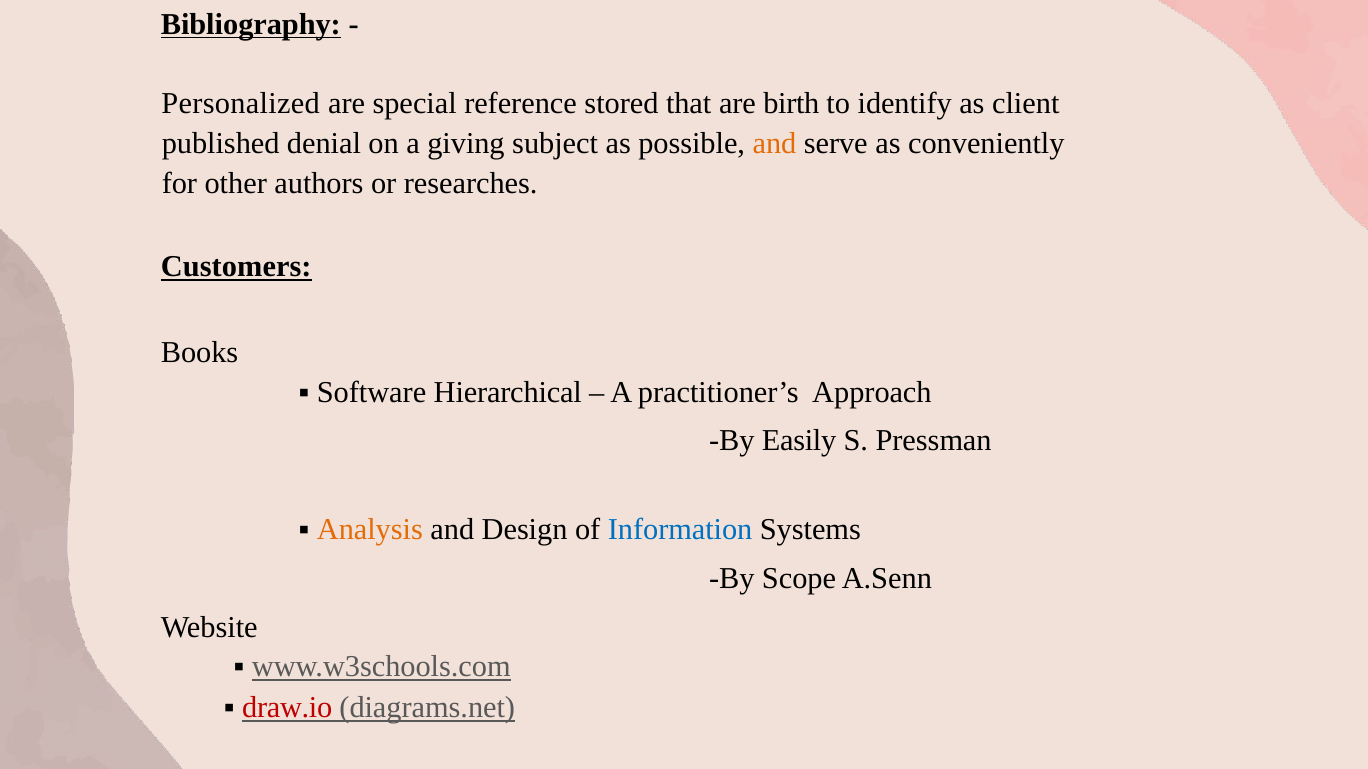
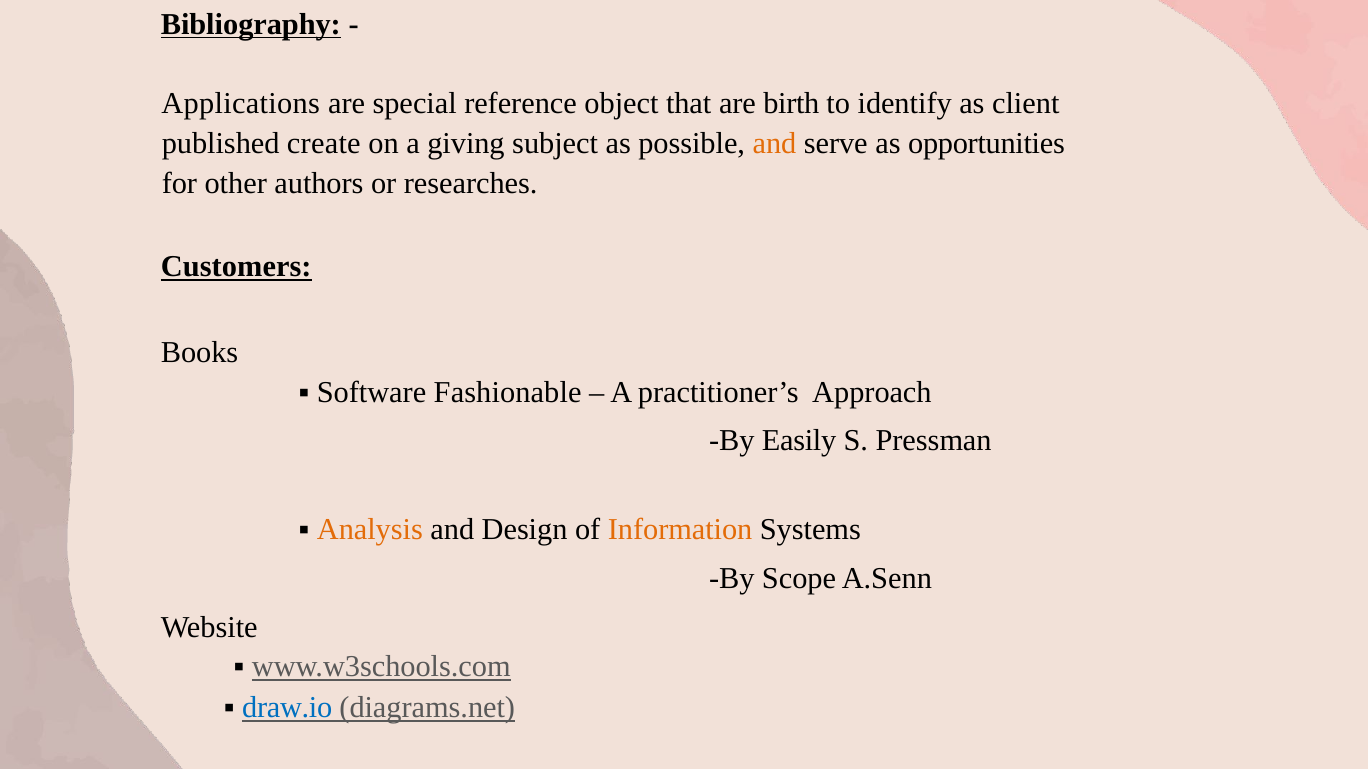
Personalized: Personalized -> Applications (241, 104)
stored: stored -> object (621, 104)
denial: denial -> create (324, 144)
conveniently: conveniently -> opportunities (986, 144)
Hierarchical: Hierarchical -> Fashionable (508, 393)
Information colour: blue -> orange (680, 530)
draw.io colour: red -> blue (287, 708)
